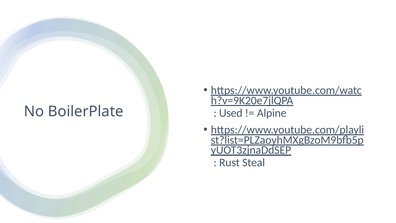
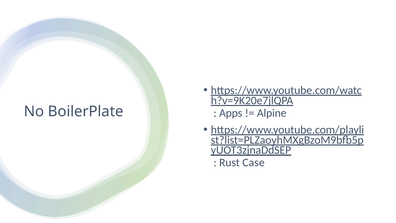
Used: Used -> Apps (231, 113)
Steal: Steal -> Case (254, 162)
